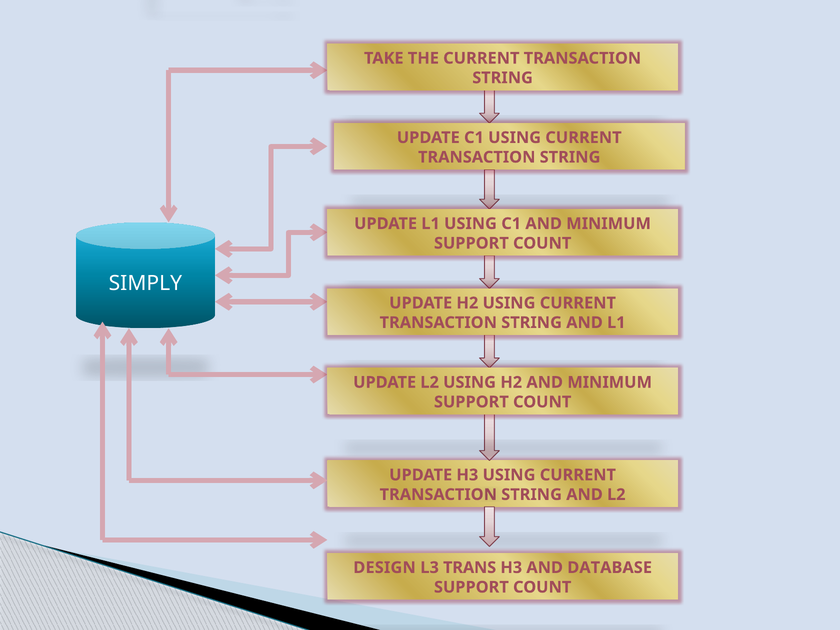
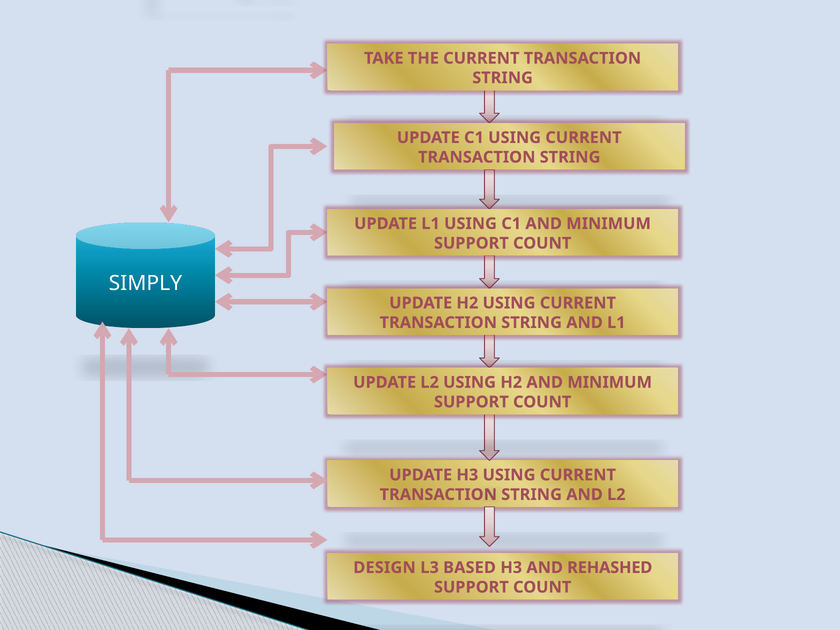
TRANS: TRANS -> BASED (470, 568)
DATABASE: DATABASE -> REHASHED (610, 568)
